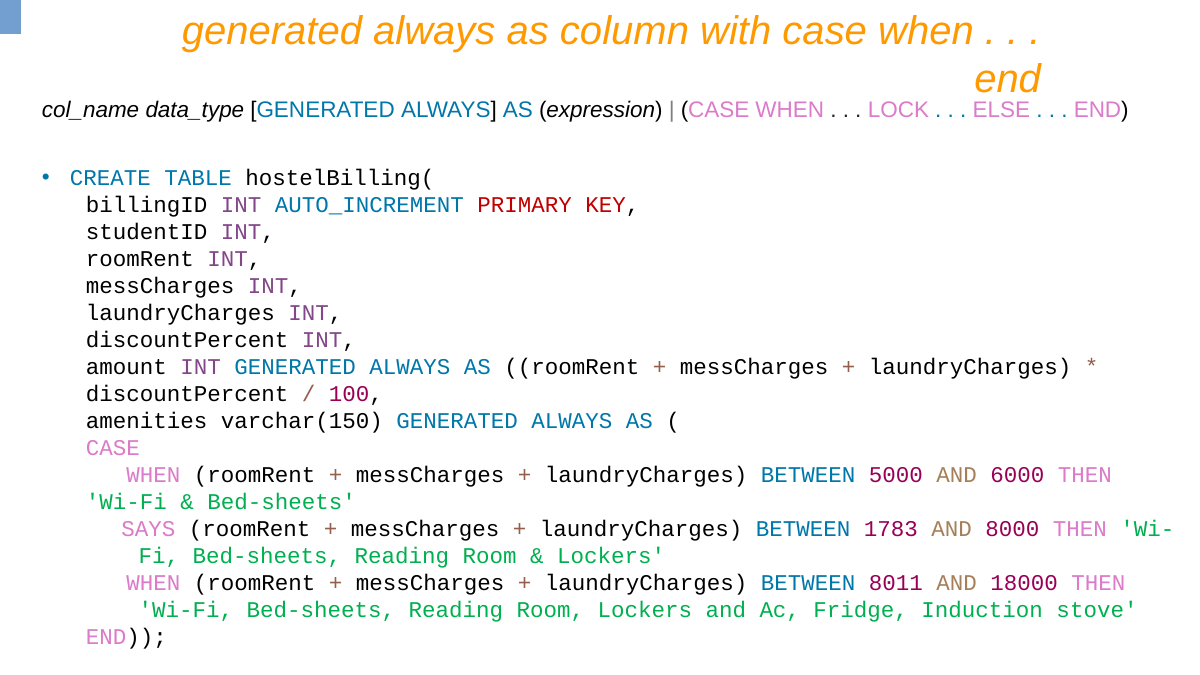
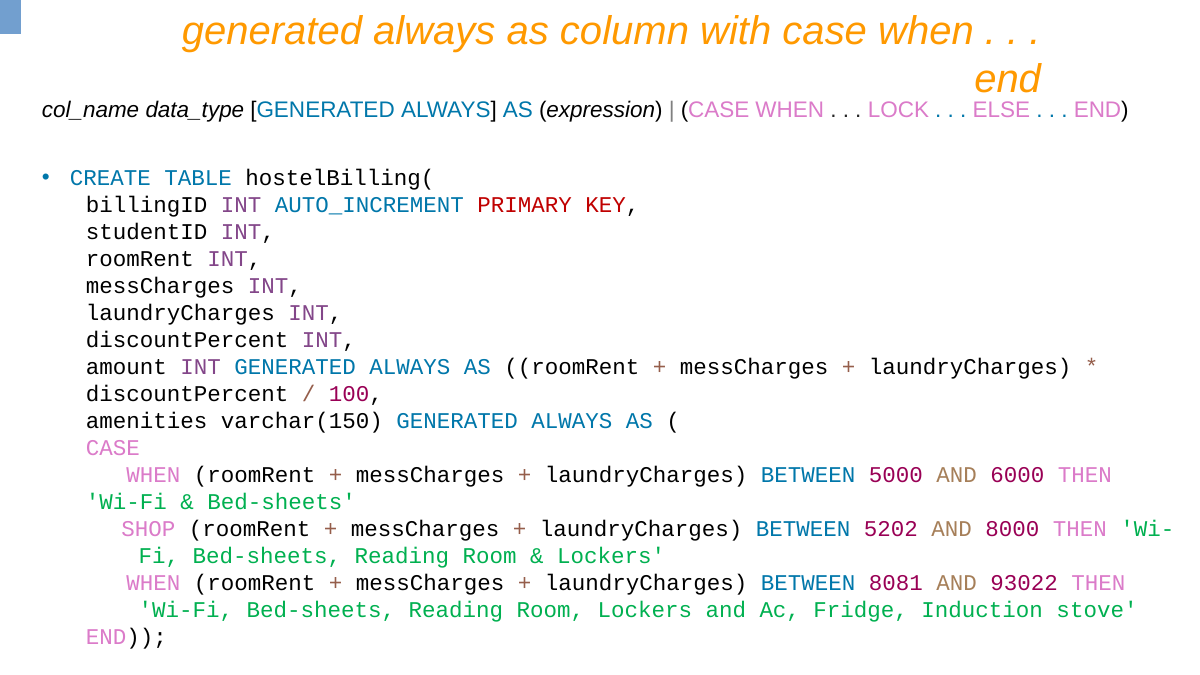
SAYS: SAYS -> SHOP (148, 529)
1783: 1783 -> 5202 (891, 529)
8011: 8011 -> 8081 (896, 583)
18000: 18000 -> 93022 (1024, 583)
